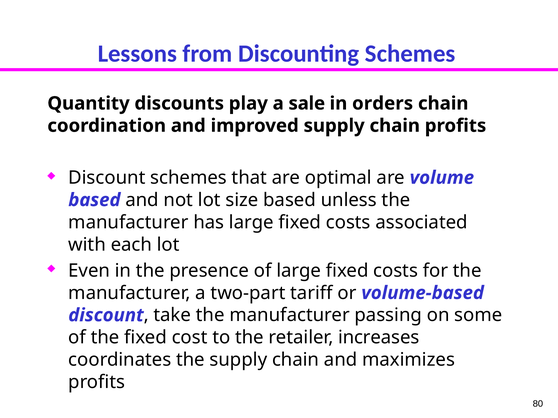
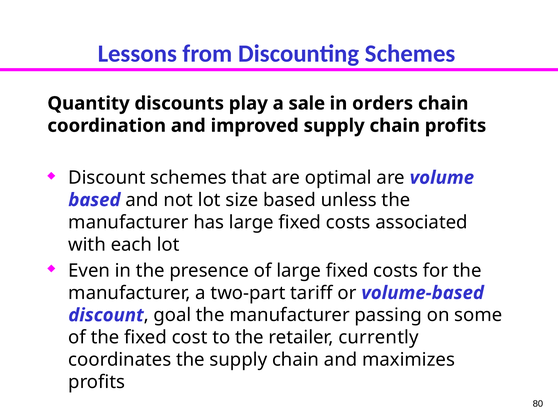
take: take -> goal (172, 316)
increases: increases -> currently (379, 338)
